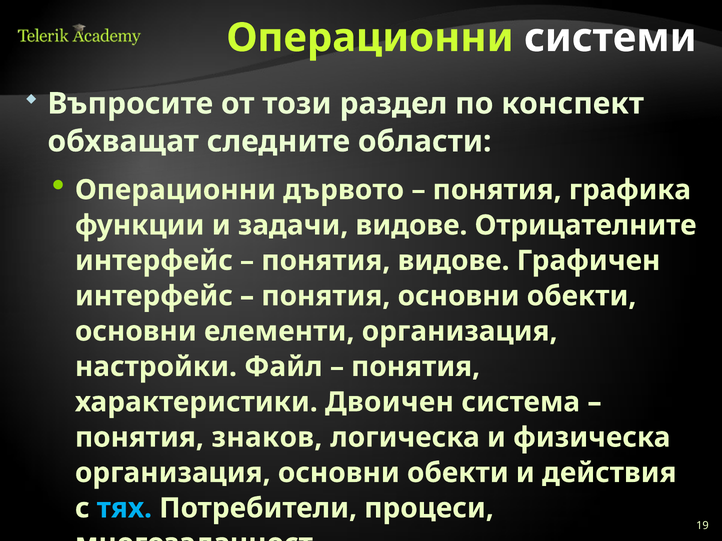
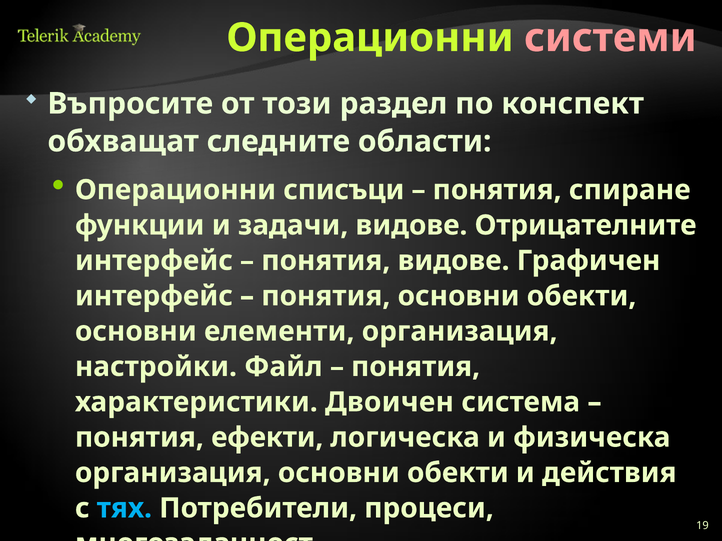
системи colour: white -> pink (610, 38)
дървото: дървото -> списъци (344, 190)
графика: графика -> спиране (630, 190)
знаков: знаков -> ефекти (267, 438)
